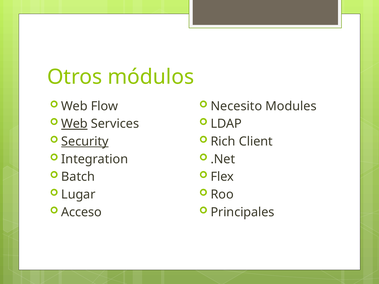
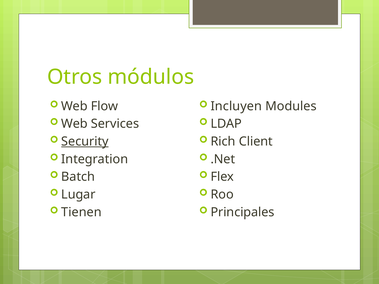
Necesito: Necesito -> Incluyen (236, 106)
Web underline: present -> none (74, 124)
Acceso: Acceso -> Tienen (81, 212)
